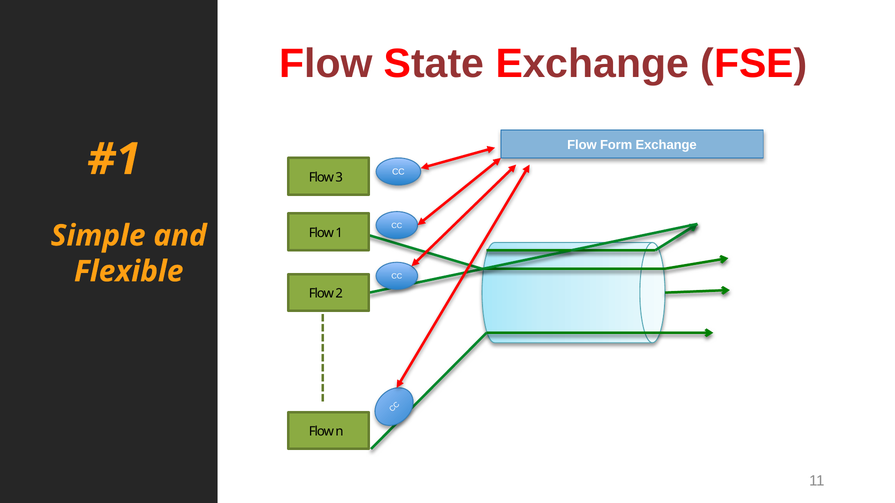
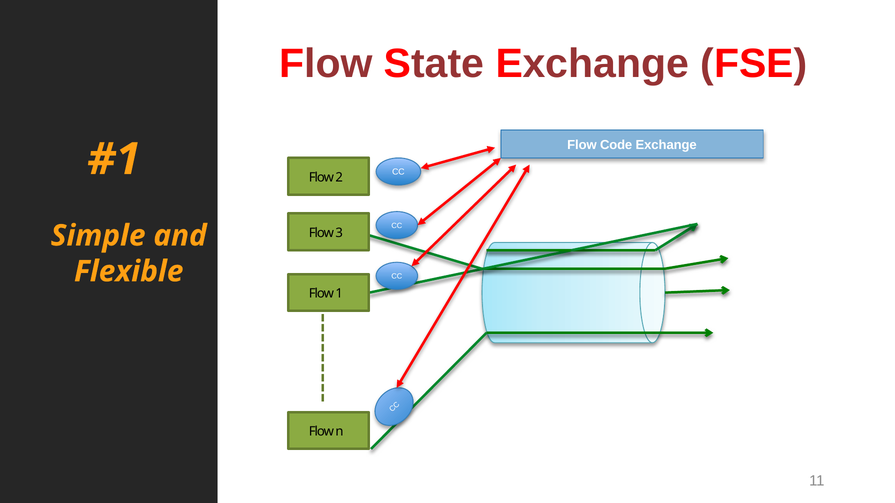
Form: Form -> Code (616, 145)
3: 3 -> 2 (339, 177)
1: 1 -> 3 (339, 233)
2: 2 -> 1 (339, 294)
